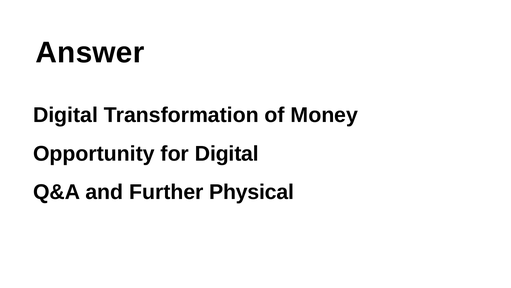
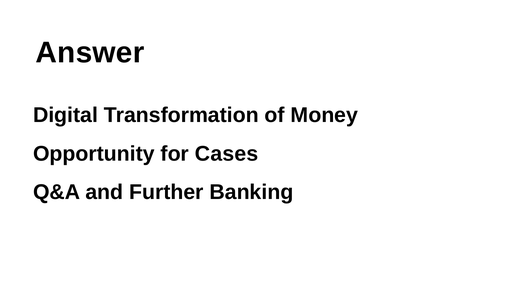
for Digital: Digital -> Cases (227, 153)
Physical: Physical -> Banking (251, 192)
